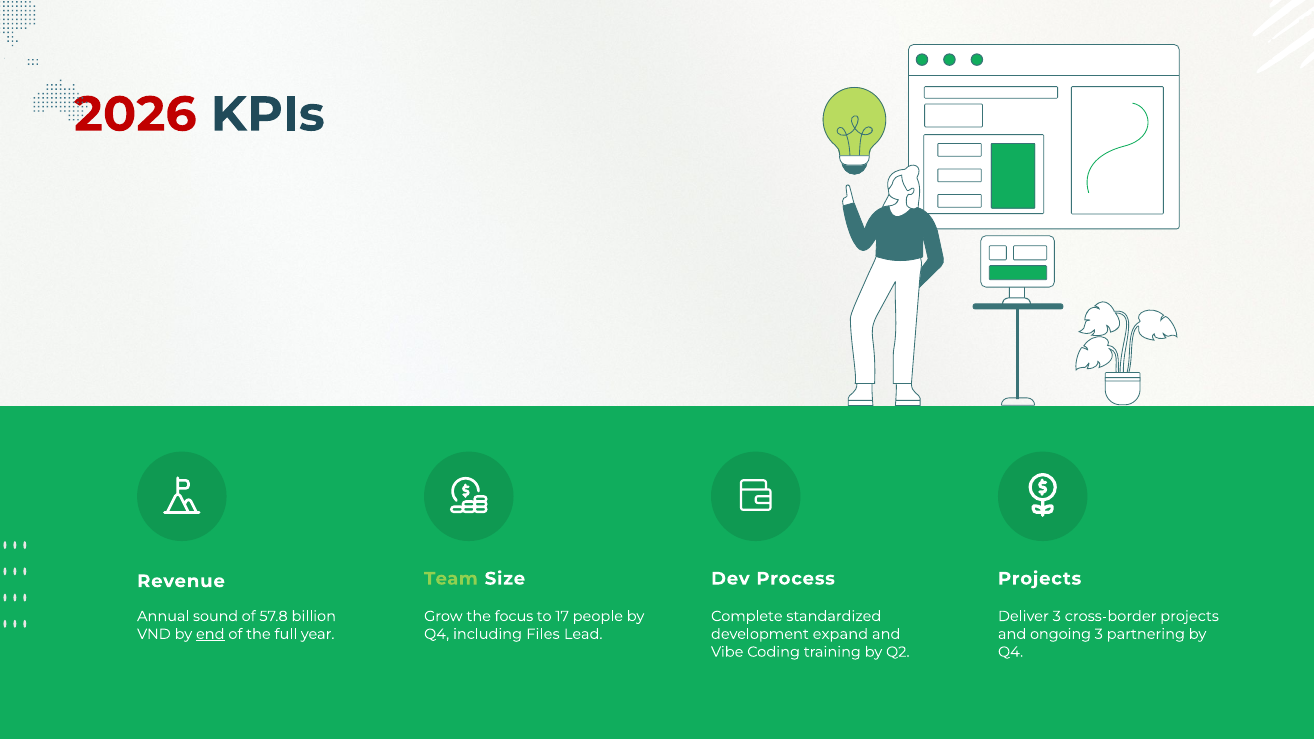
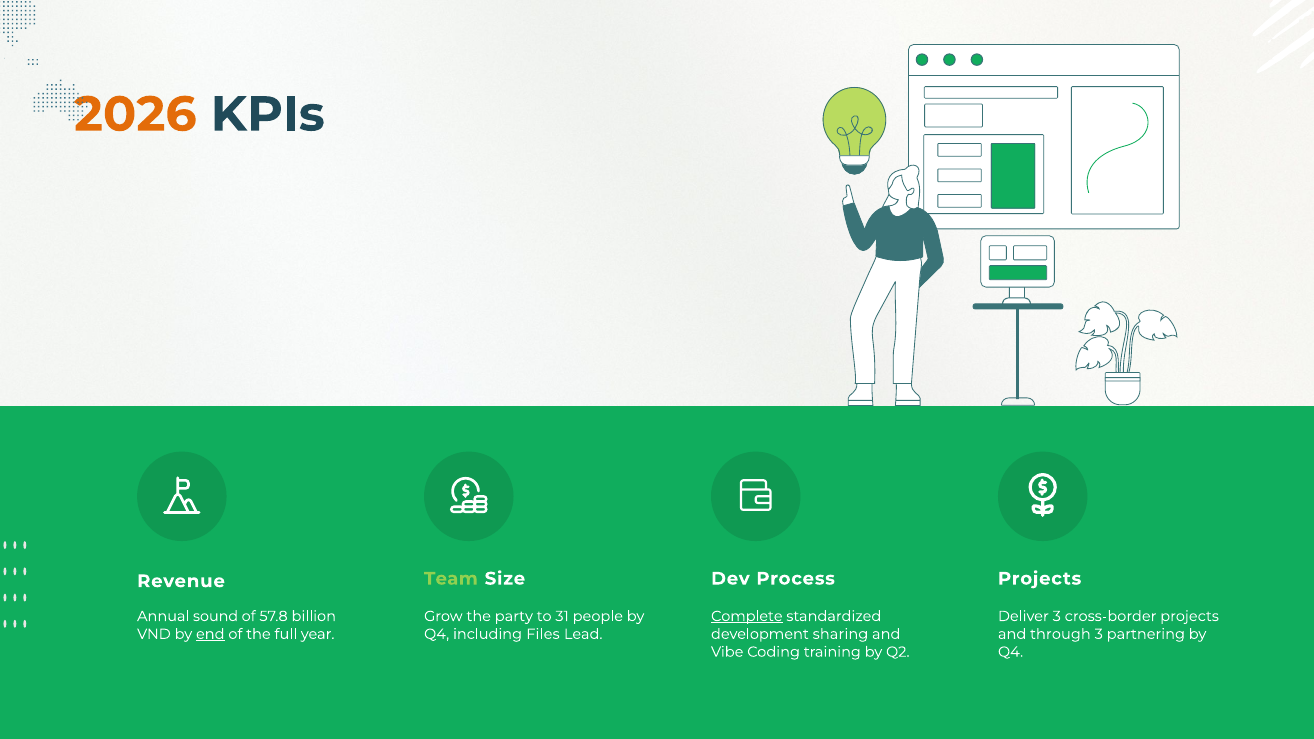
2026 colour: red -> orange (135, 114)
focus: focus -> party (514, 616)
17: 17 -> 31 (562, 616)
Complete underline: none -> present (747, 616)
expand: expand -> sharing (840, 634)
ongoing: ongoing -> through (1060, 634)
